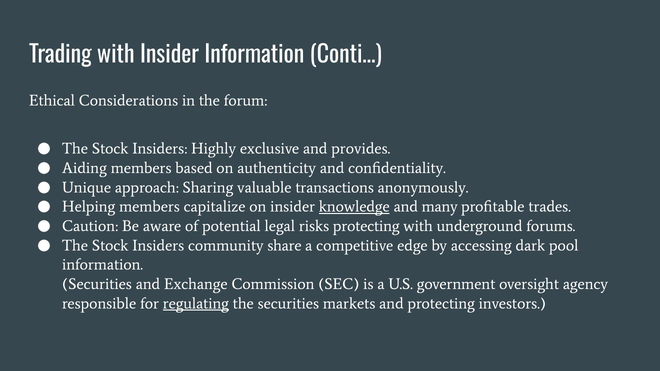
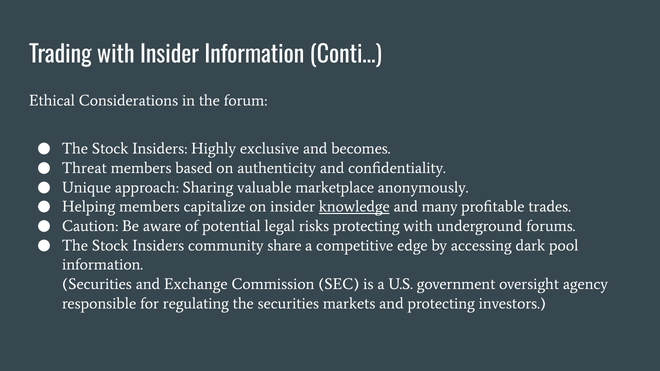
provides: provides -> becomes (361, 149)
Aiding: Aiding -> Threat (84, 168)
transactions: transactions -> marketplace (335, 188)
regulating underline: present -> none (196, 304)
